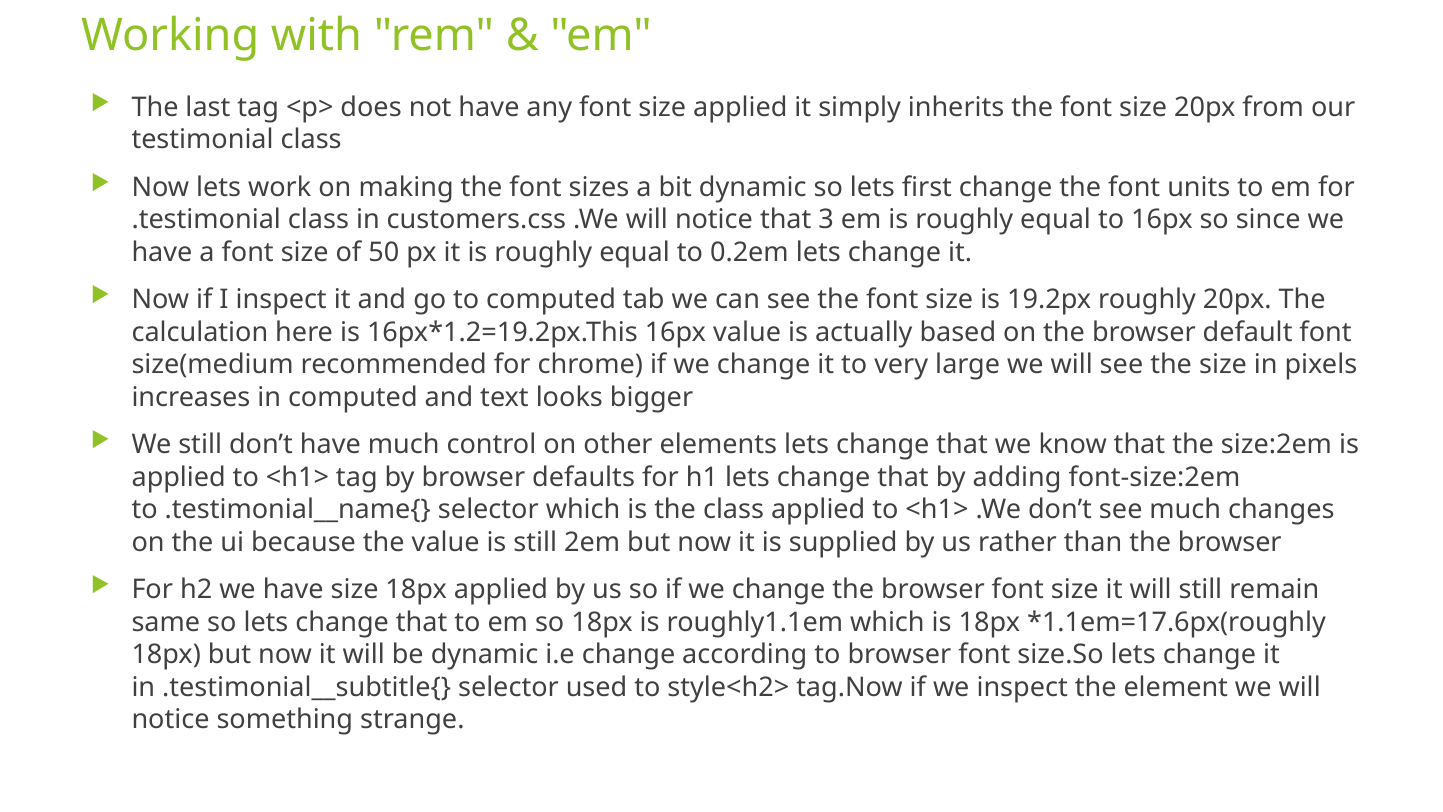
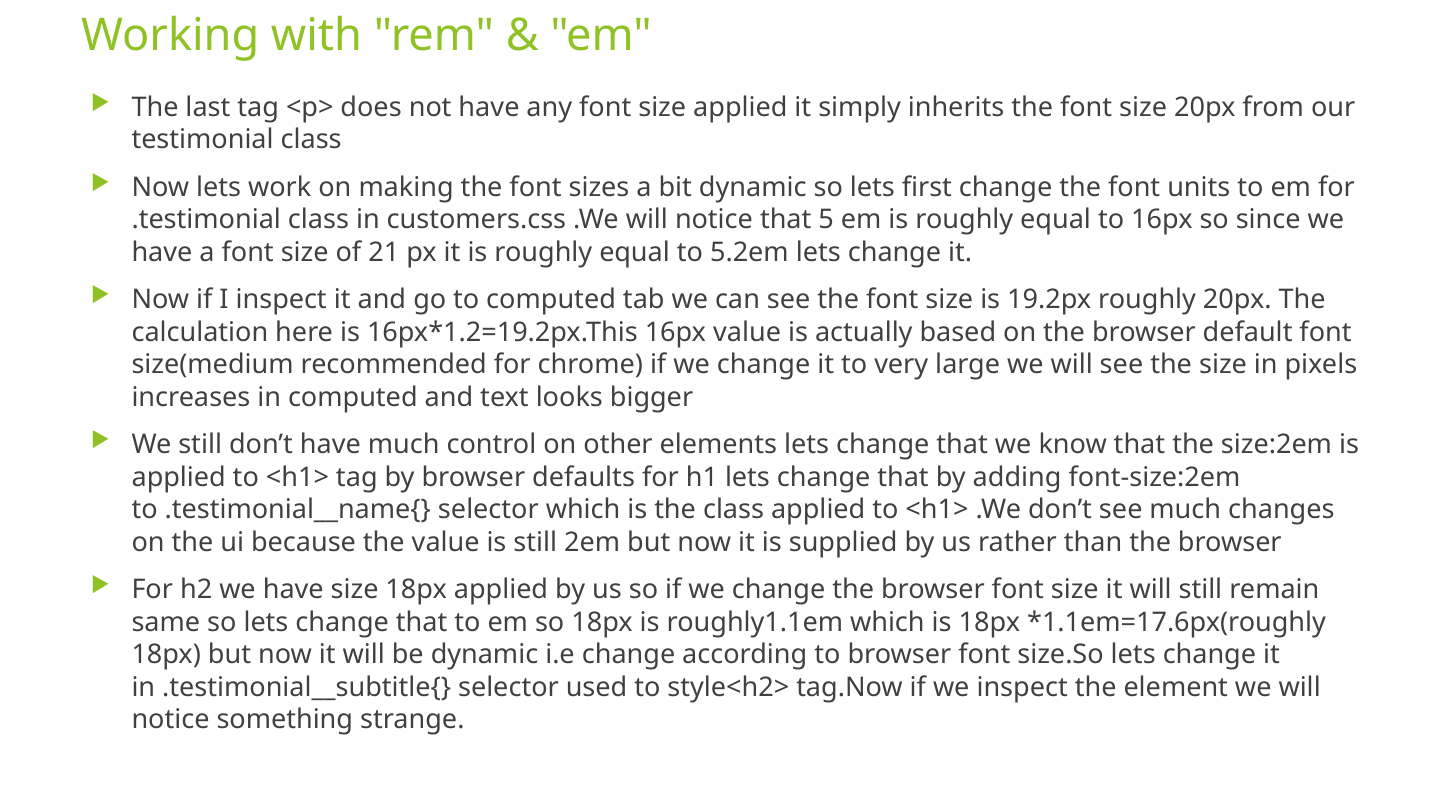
3: 3 -> 5 (826, 220)
50: 50 -> 21 (384, 252)
0.2em: 0.2em -> 5.2em (749, 252)
